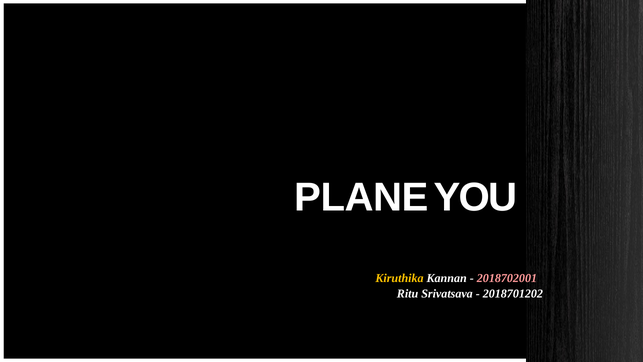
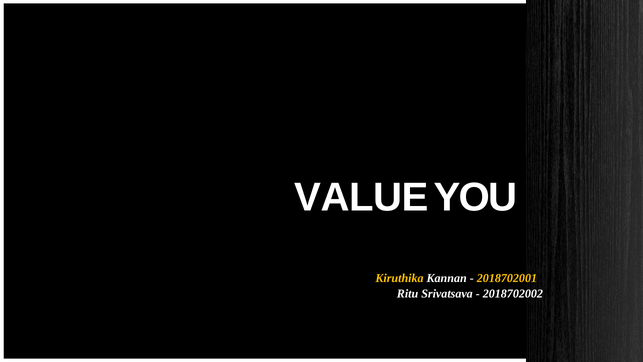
PLANE: PLANE -> VALUE (361, 197)
2018702001 colour: pink -> yellow (507, 278)
2018701202: 2018701202 -> 2018702002 (513, 293)
